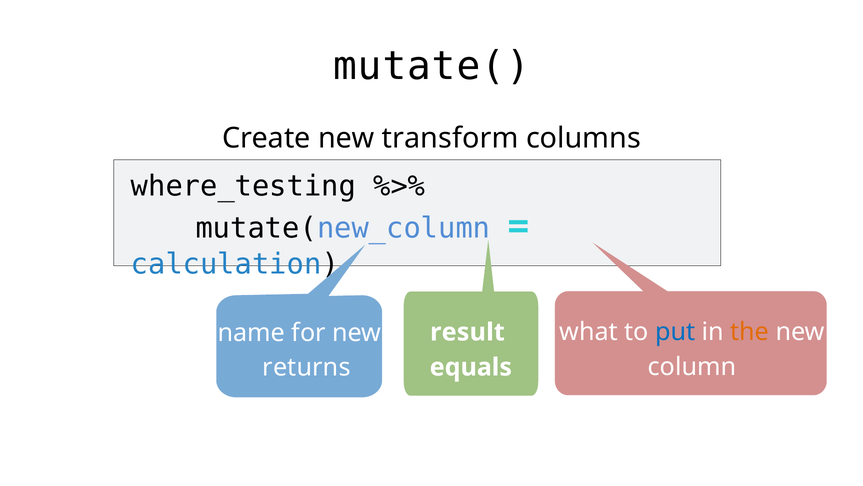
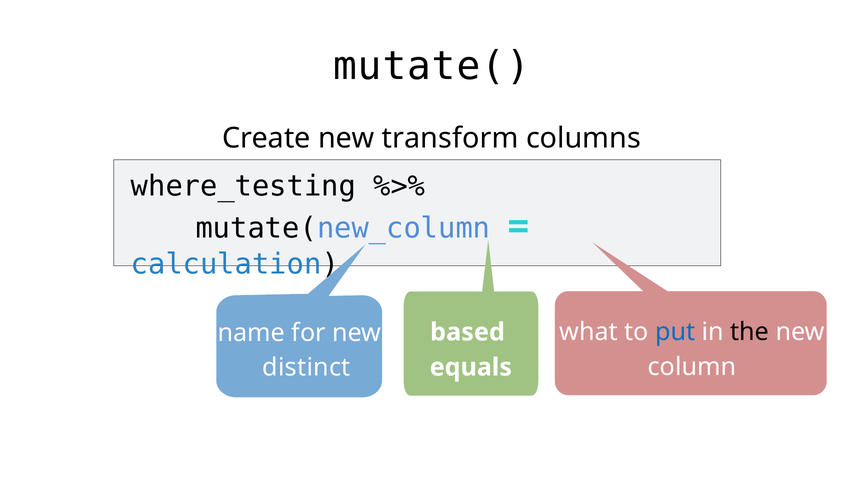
the colour: orange -> black (750, 332)
result: result -> based (468, 332)
returns: returns -> distinct (307, 367)
